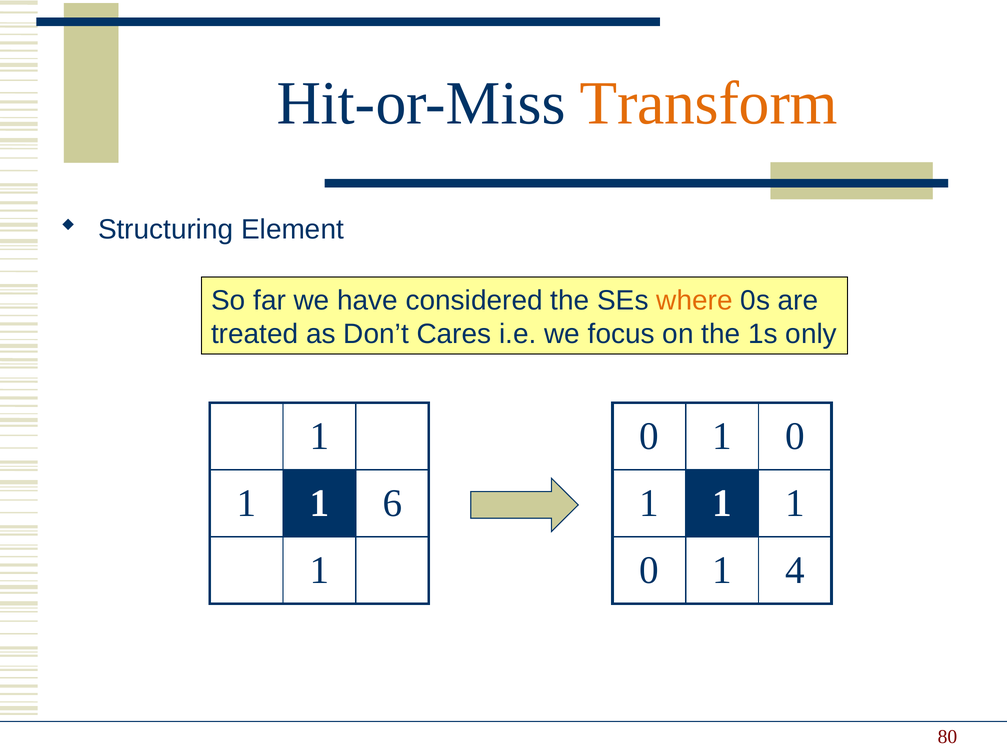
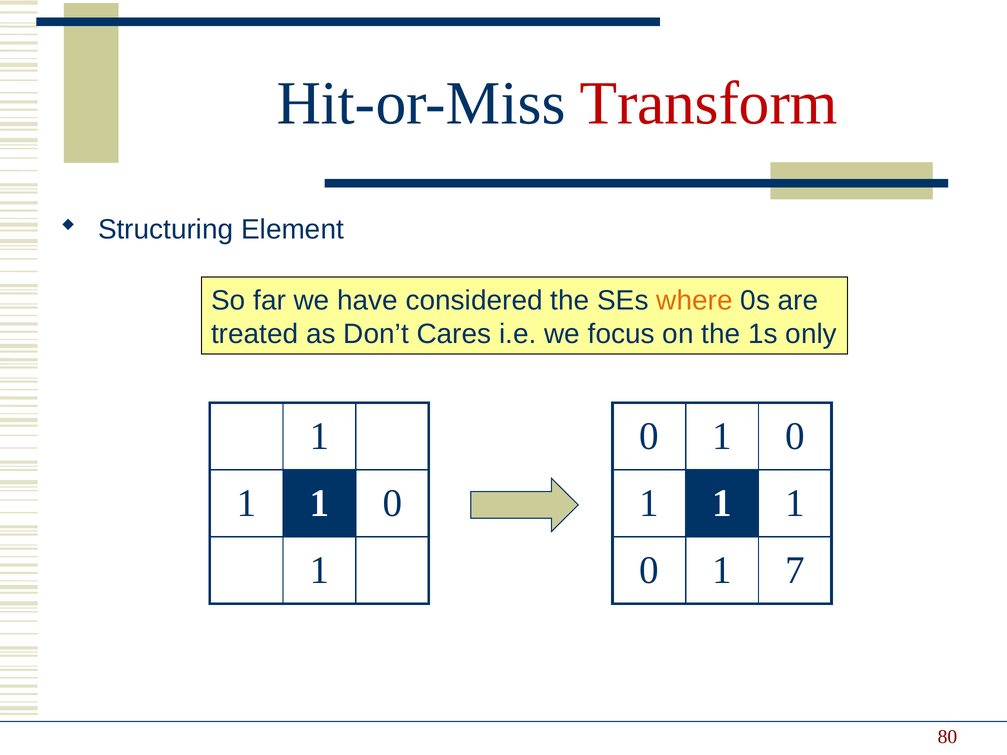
Transform colour: orange -> red (709, 103)
6: 6 -> 0 (392, 504)
4: 4 -> 7 (795, 571)
